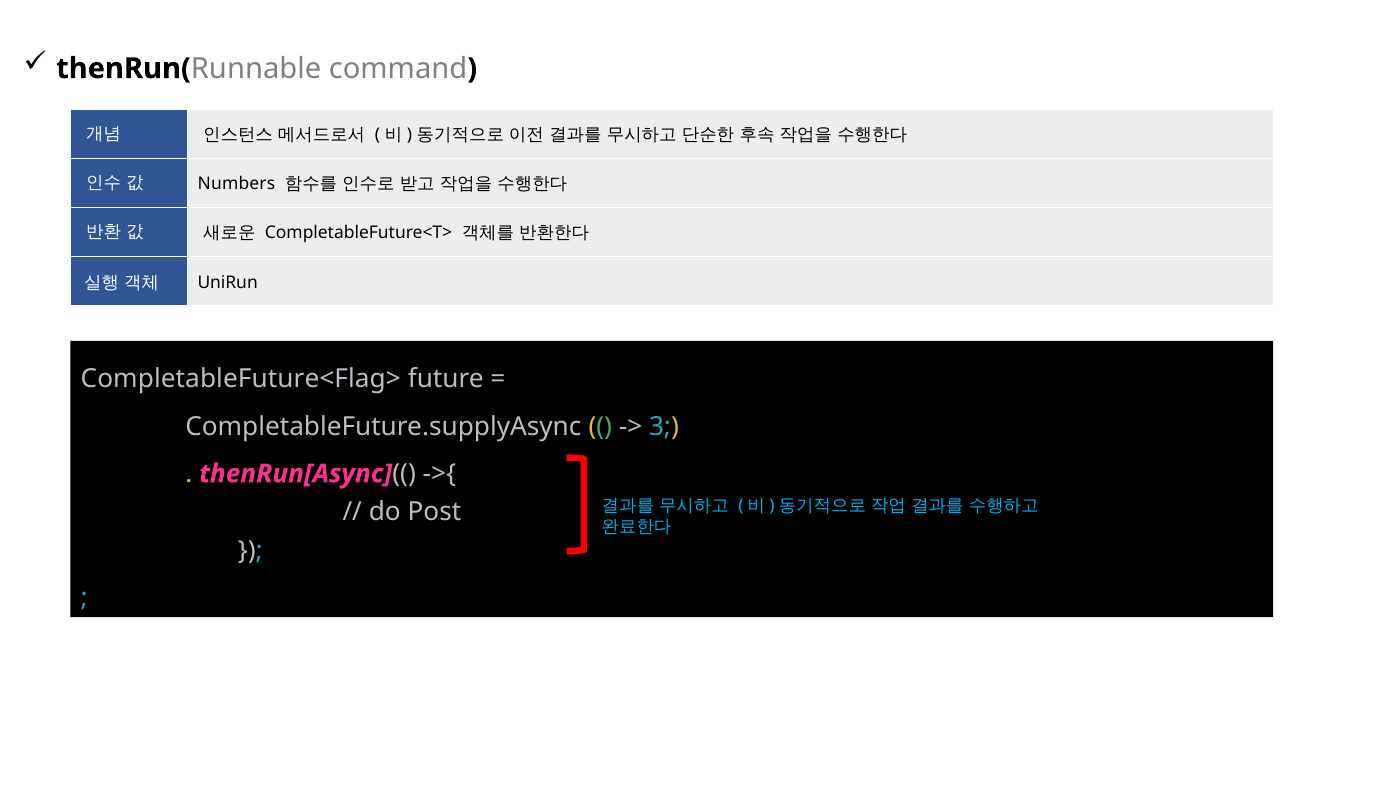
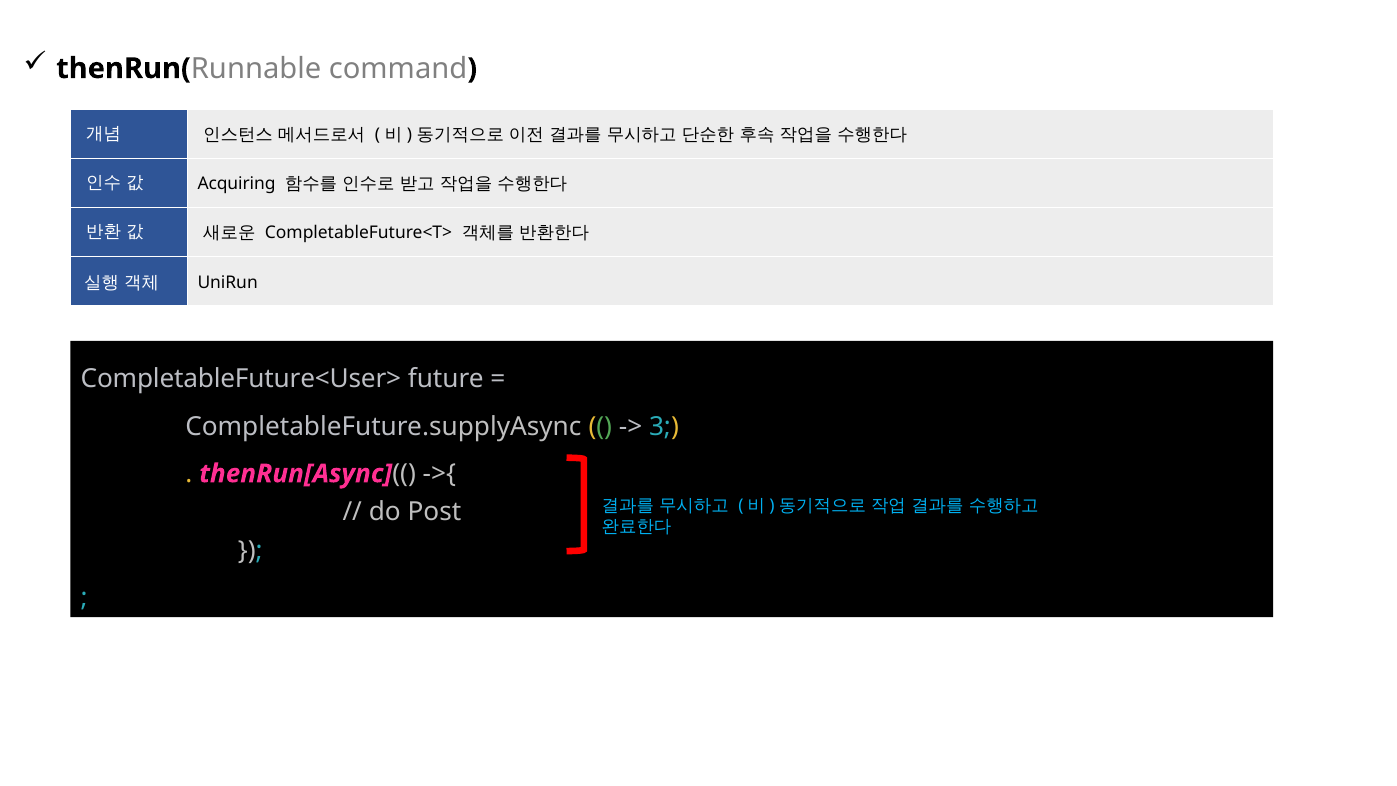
Numbers: Numbers -> Acquiring (237, 184)
CompletableFuture<Flag>: CompletableFuture<Flag> -> CompletableFuture<User> (241, 379)
